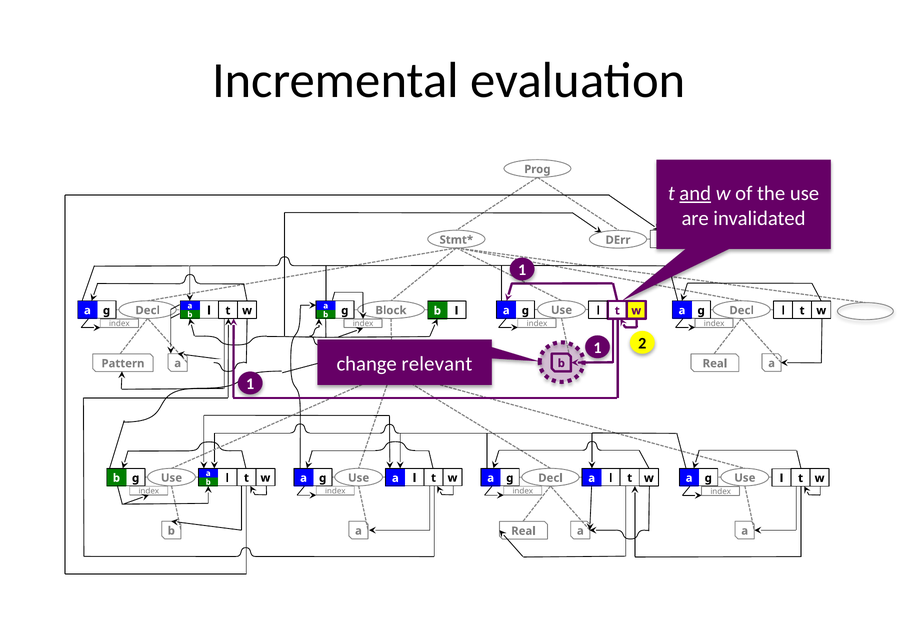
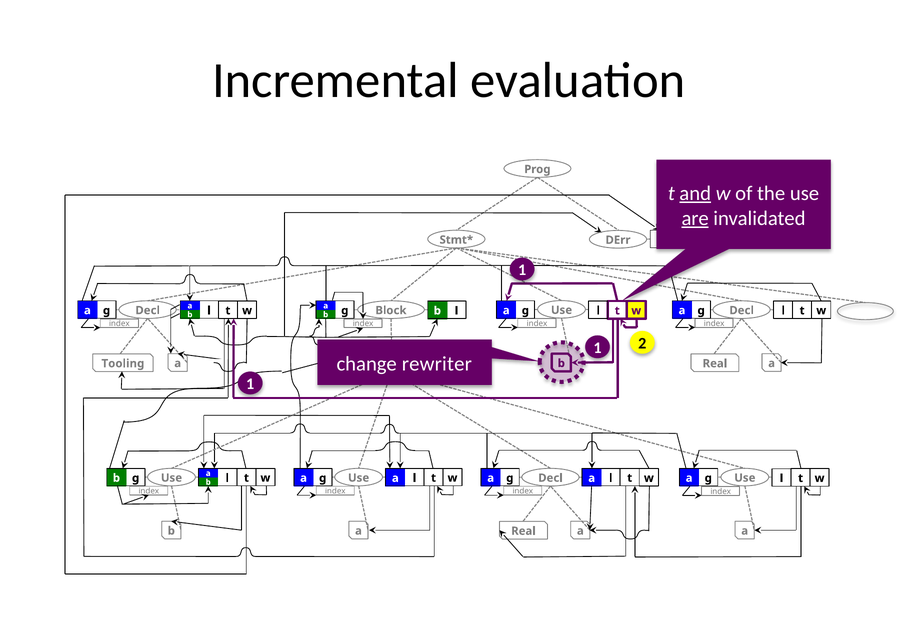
are underline: none -> present (695, 218)
relevant: relevant -> rewriter (437, 363)
Pattern: Pattern -> Tooling (123, 363)
